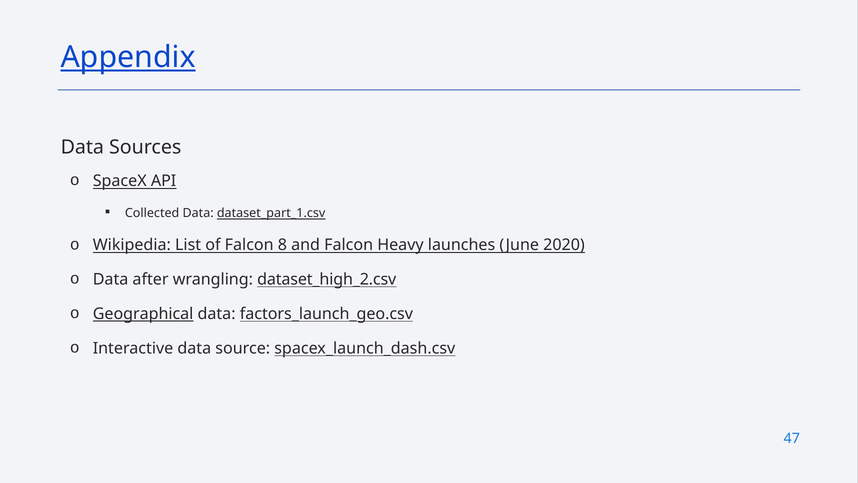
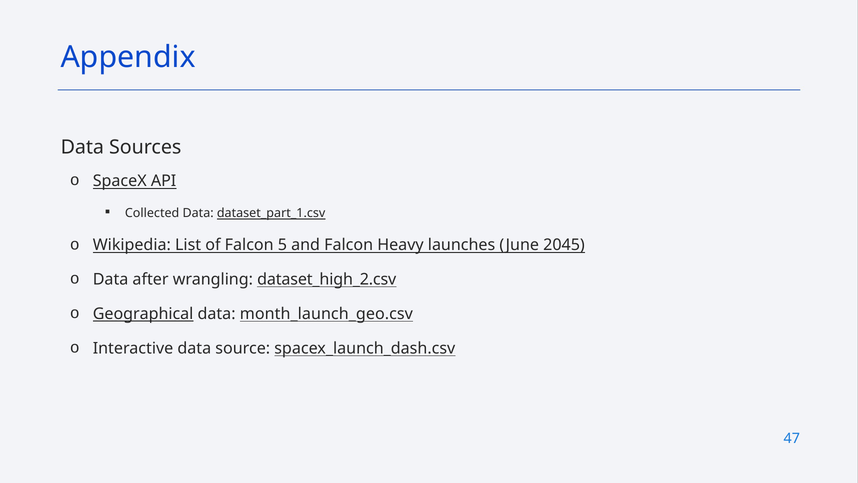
Appendix underline: present -> none (128, 57)
8: 8 -> 5 (282, 245)
2020: 2020 -> 2045 (564, 245)
factors_launch_geo.csv: factors_launch_geo.csv -> month_launch_geo.csv (326, 314)
